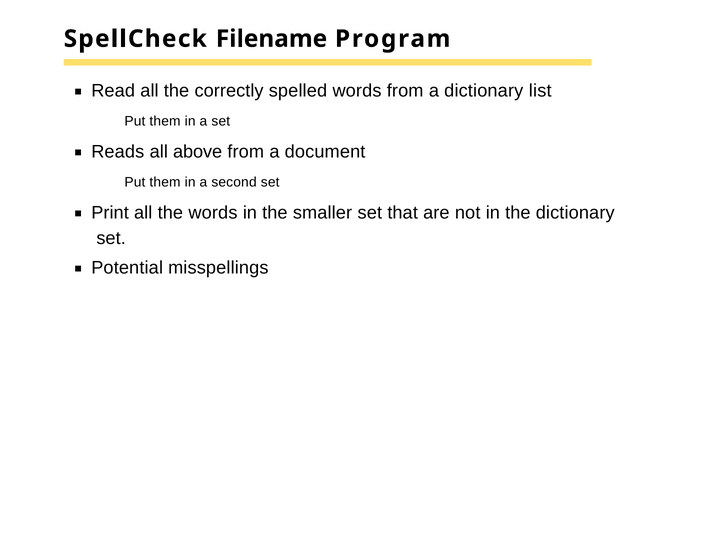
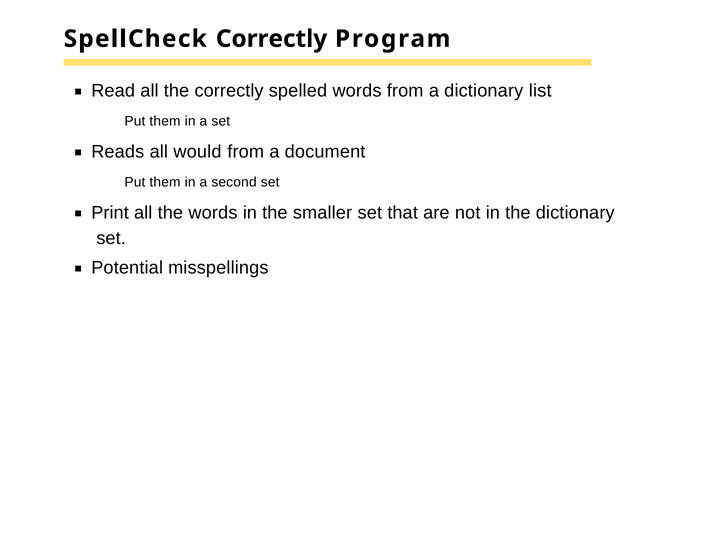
SpellCheck Filename: Filename -> Correctly (272, 39)
above: above -> would (197, 152)
